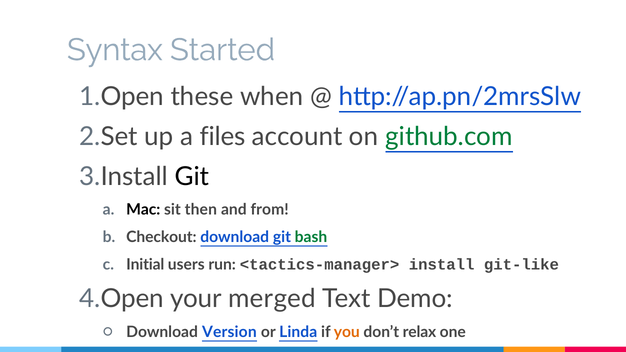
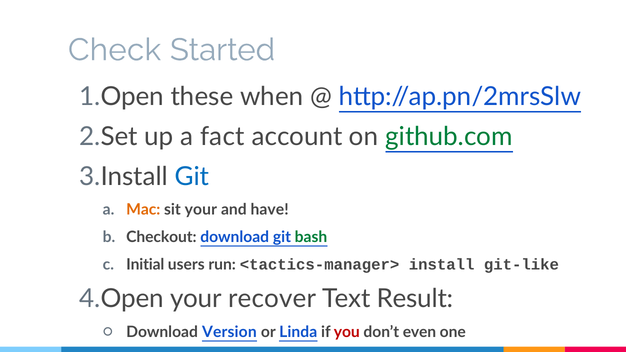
Syntax: Syntax -> Check (115, 50)
files: files -> fact (222, 137)
Git colour: black -> blue (192, 177)
Mac colour: black -> orange (143, 210)
sit then: then -> your (201, 210)
from: from -> have (270, 210)
merged: merged -> recover (272, 299)
Demo: Demo -> Result (415, 299)
you colour: orange -> red (347, 332)
relax: relax -> even (419, 332)
